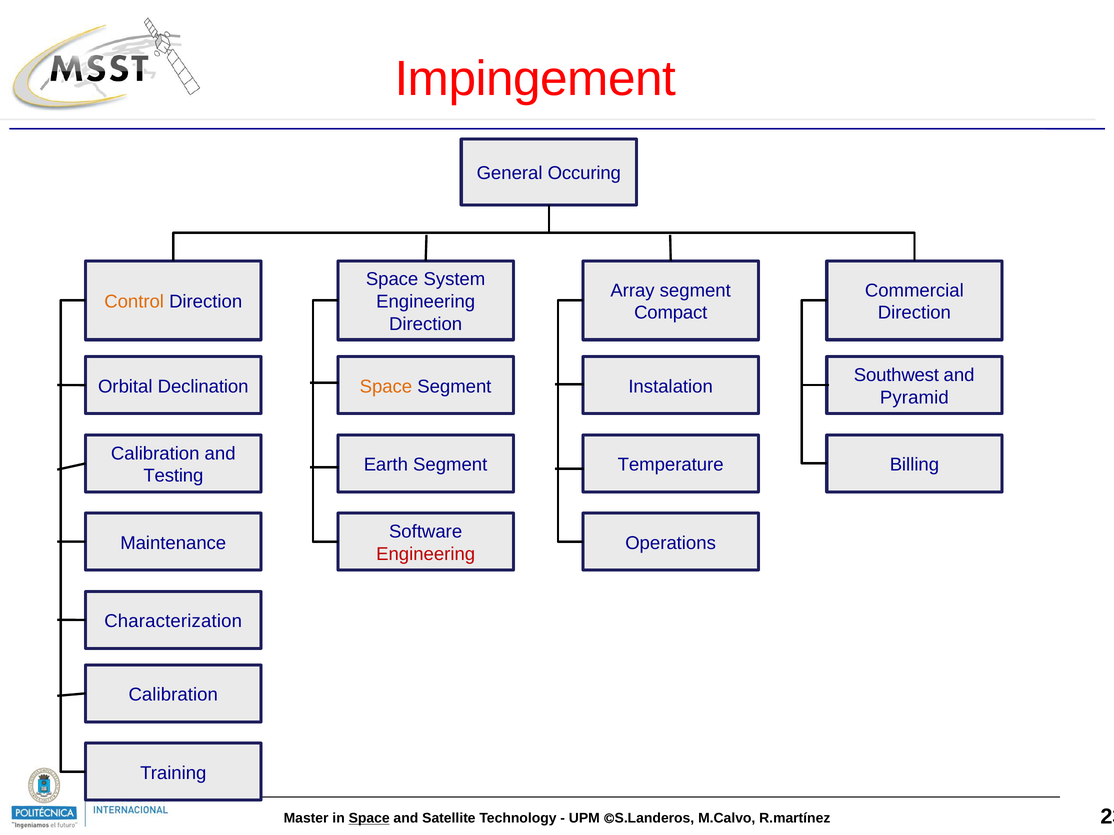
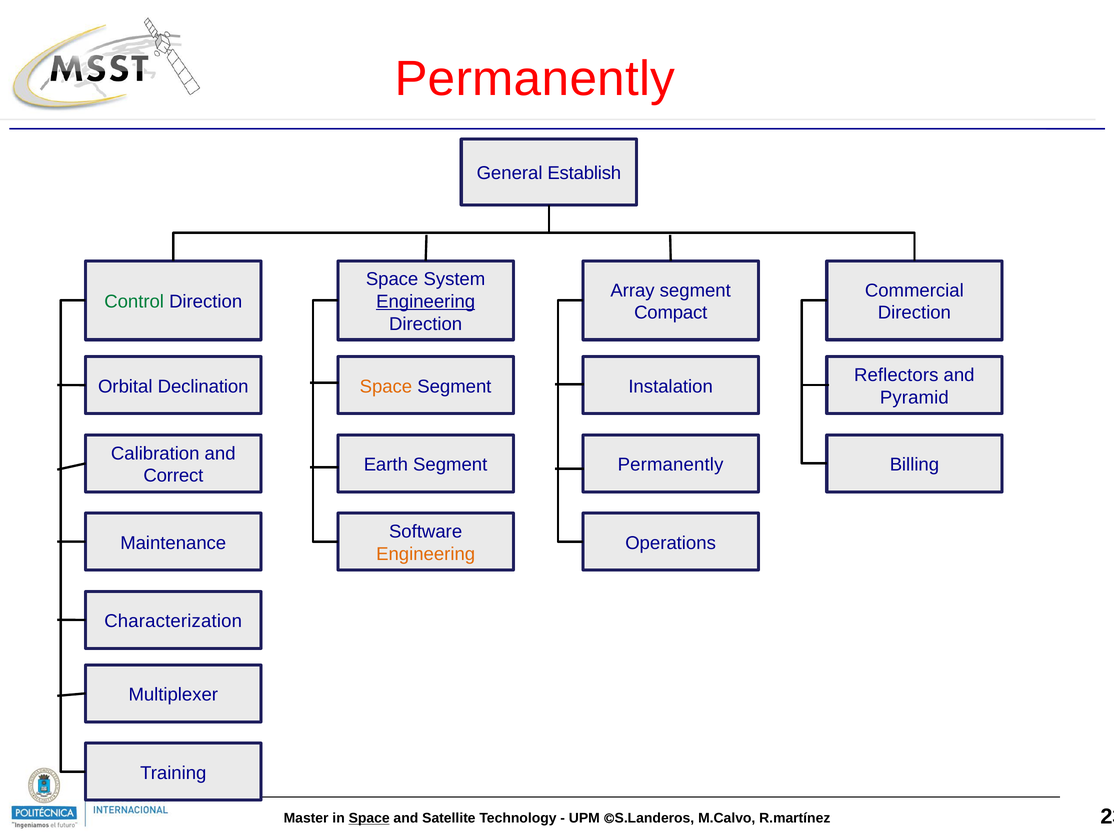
Impingement: Impingement -> Permanently (535, 79)
Occuring: Occuring -> Establish (584, 173)
Control colour: orange -> green (134, 302)
Engineering underline: none -> present (426, 302)
Southwest: Southwest -> Reflectors (896, 375)
Segment Temperature: Temperature -> Permanently (671, 465)
Testing: Testing -> Correct (173, 476)
Engineering colour: red -> orange (426, 554)
Calibration: Calibration -> Multiplexer (173, 695)
